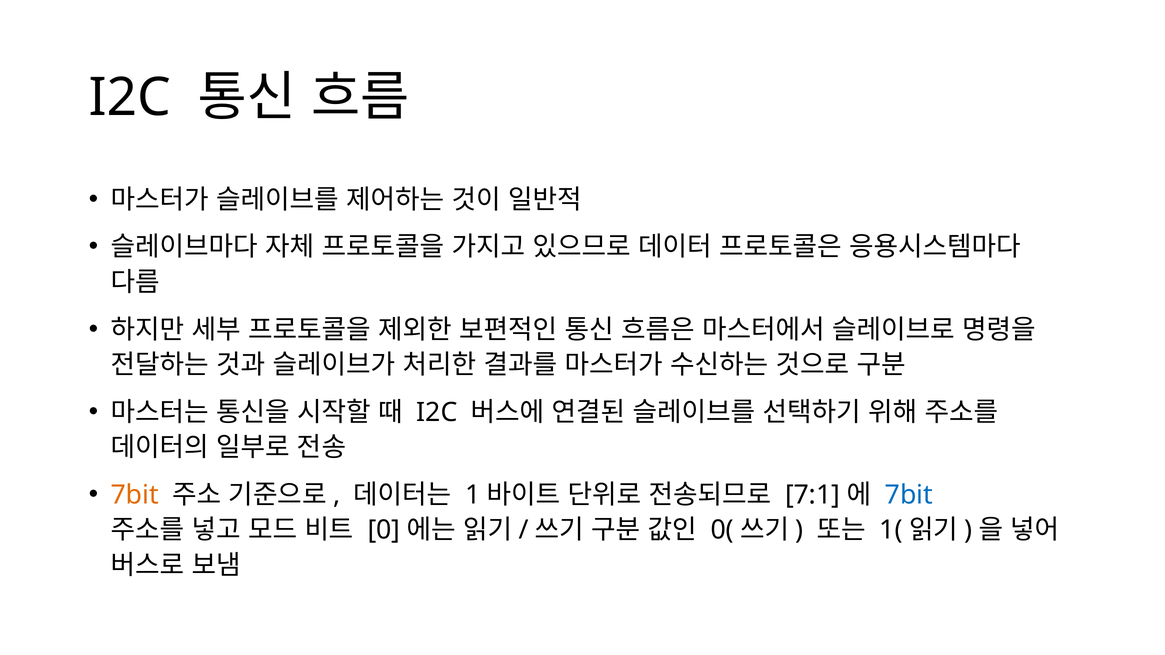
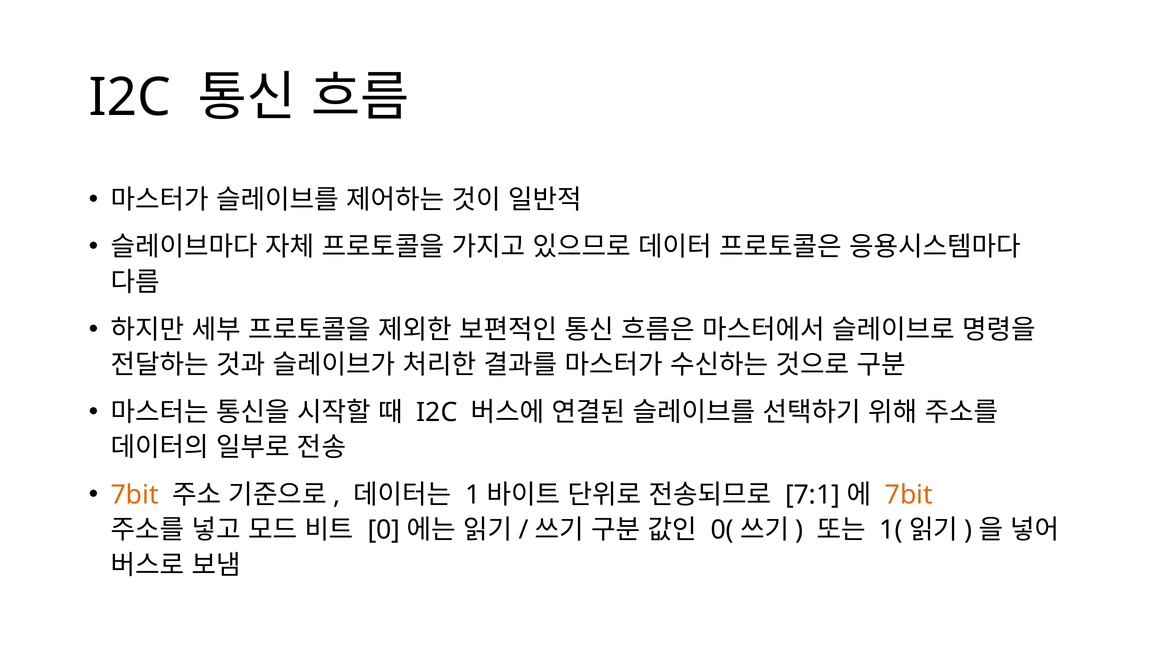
7bit colour: blue -> orange (909, 495)
